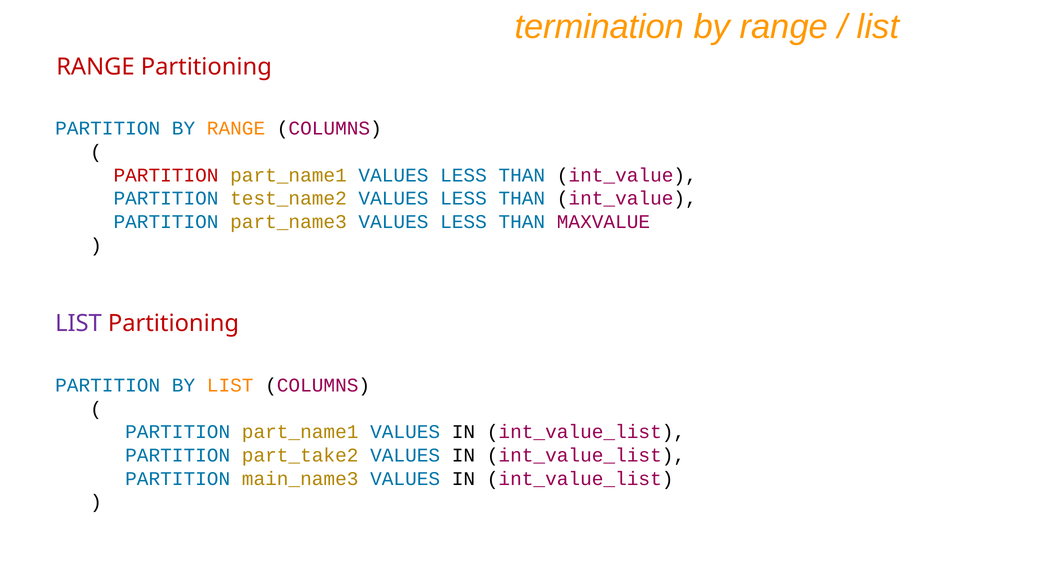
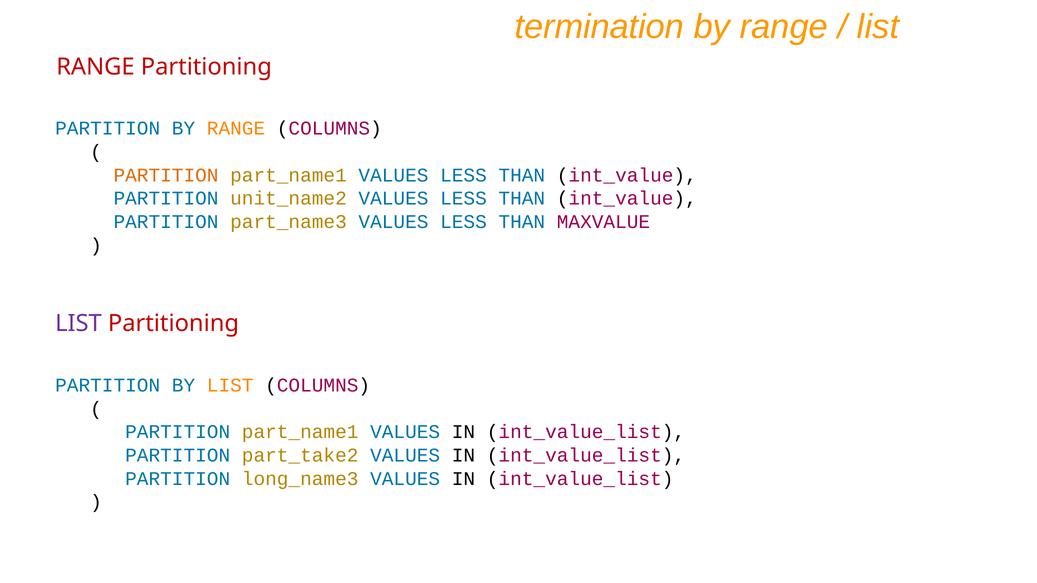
PARTITION colour: red -> orange (166, 175)
test_name2: test_name2 -> unit_name2 (288, 199)
main_name3: main_name3 -> long_name3 (300, 479)
